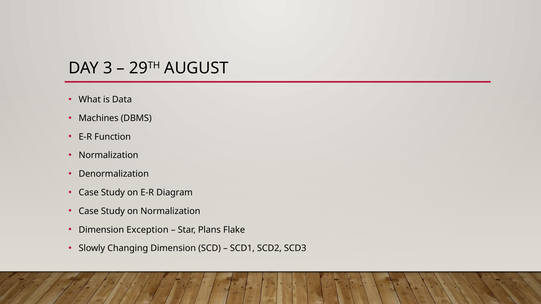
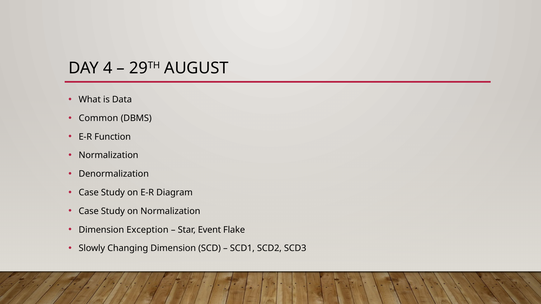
3: 3 -> 4 (108, 68)
Machines: Machines -> Common (98, 118)
Plans: Plans -> Event (209, 230)
